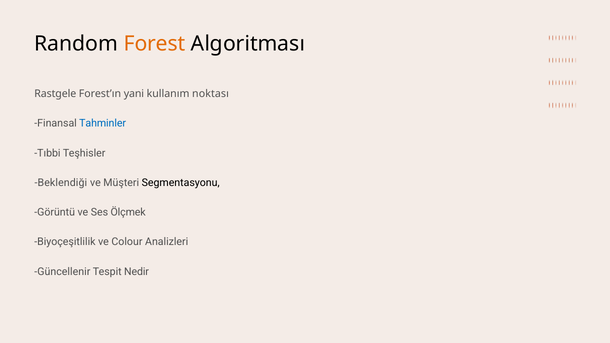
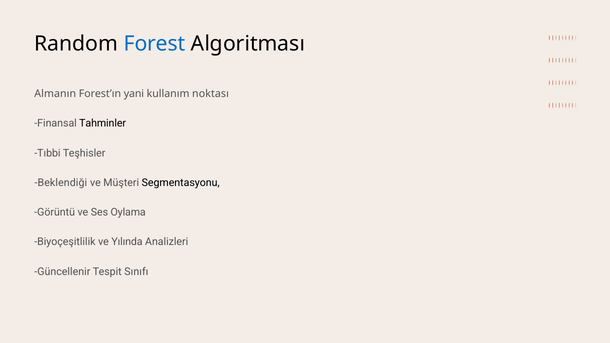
Forest colour: orange -> blue (155, 44)
Rastgele: Rastgele -> Almanın (55, 94)
Tahminler colour: blue -> black (103, 123)
Ölçmek: Ölçmek -> Oylama (128, 212)
Colour: Colour -> Yılında (127, 242)
Nedir: Nedir -> Sınıfı (136, 272)
